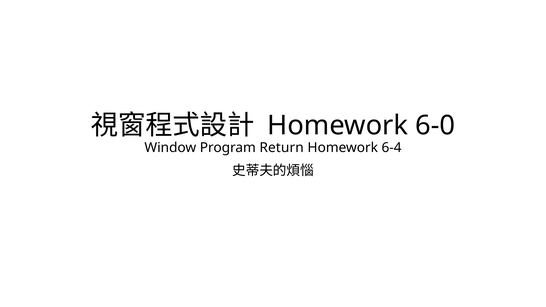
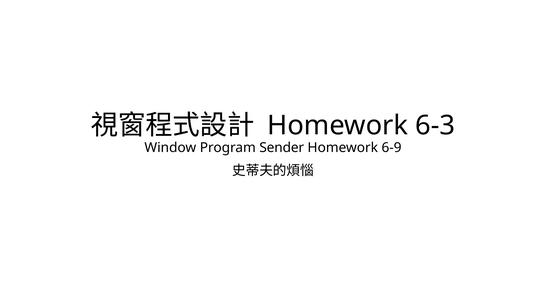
6-0: 6-0 -> 6-3 (435, 125)
Return: Return -> Sender (282, 148)
6-4: 6-4 -> 6-9 (392, 148)
